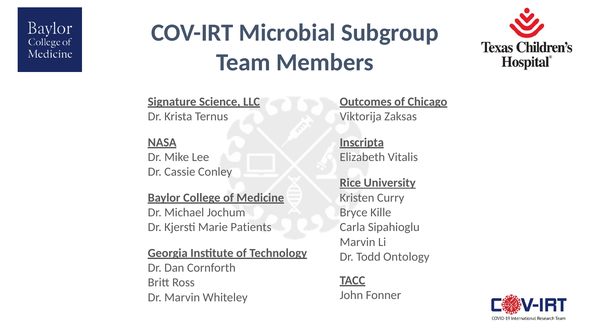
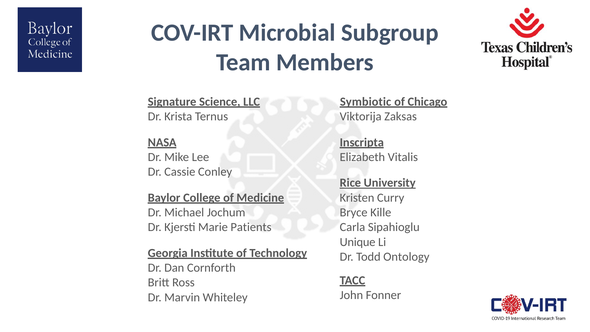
Outcomes: Outcomes -> Symbiotic (366, 102)
Marvin: Marvin -> Unique (358, 242)
